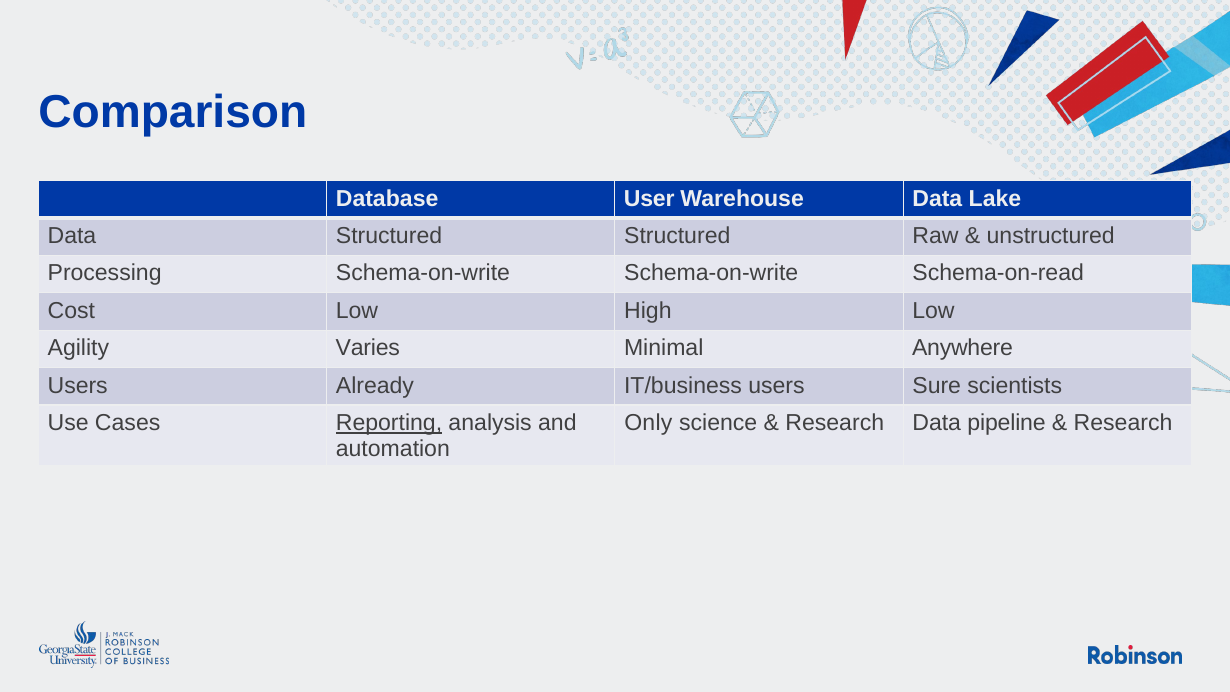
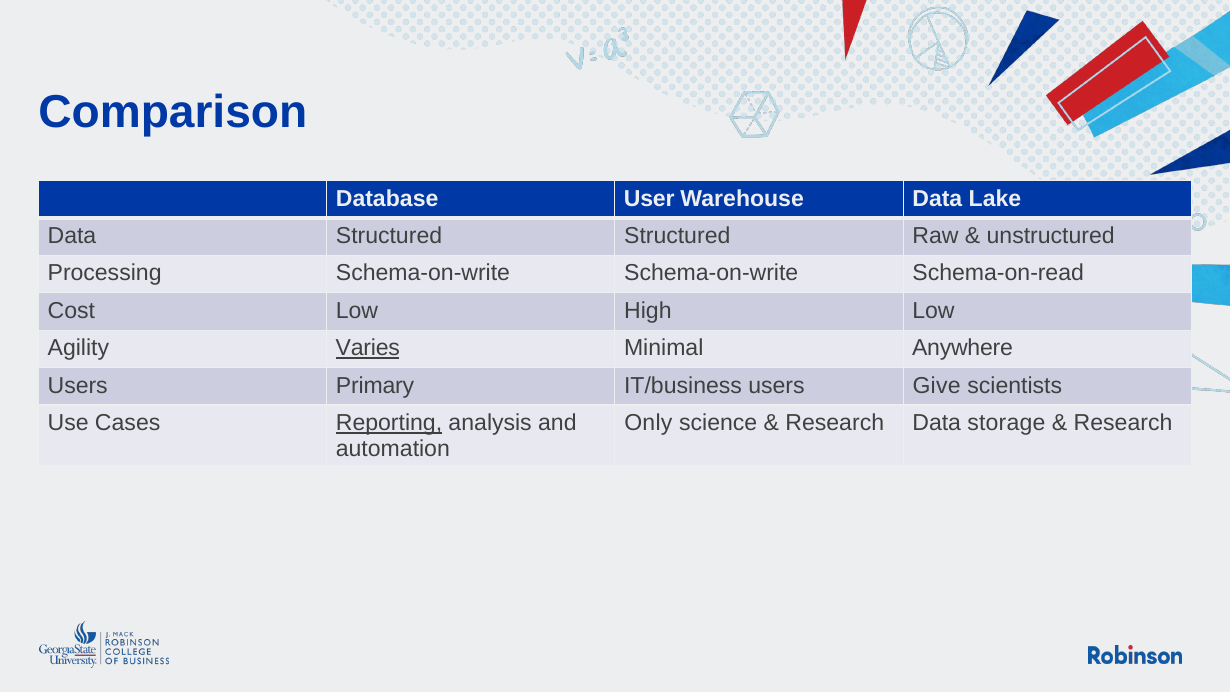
Varies underline: none -> present (368, 348)
Already: Already -> Primary (375, 385)
Sure: Sure -> Give (937, 385)
pipeline: pipeline -> storage (1006, 423)
